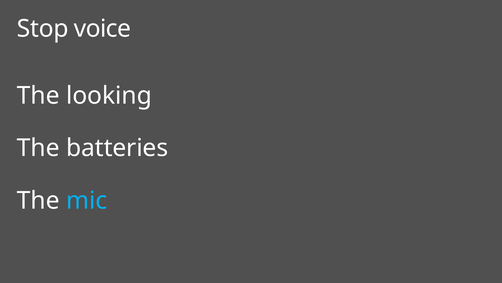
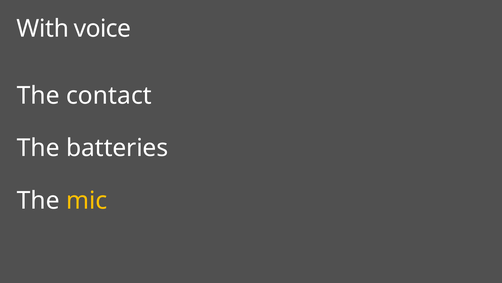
Stop: Stop -> With (43, 29)
looking: looking -> contact (109, 95)
mic colour: light blue -> yellow (87, 200)
